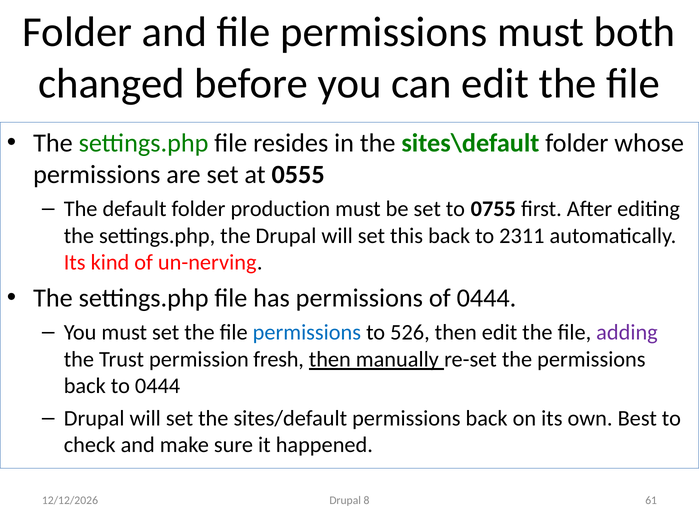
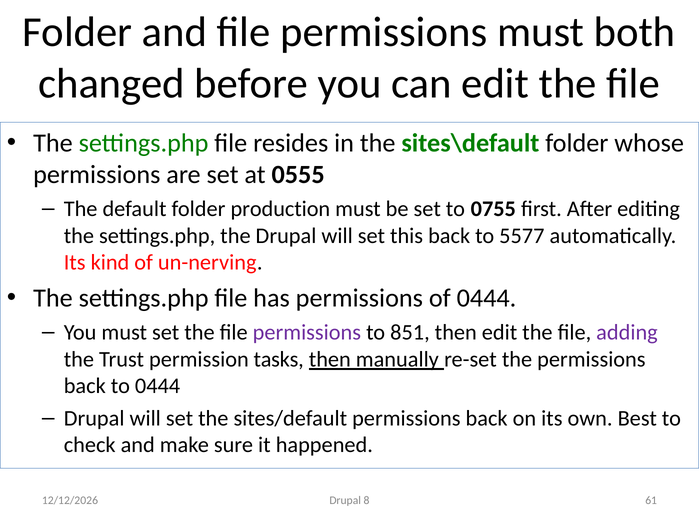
2311: 2311 -> 5577 (522, 236)
permissions colour: blue -> purple (307, 333)
526: 526 -> 851 (410, 333)
fresh: fresh -> tasks (279, 359)
